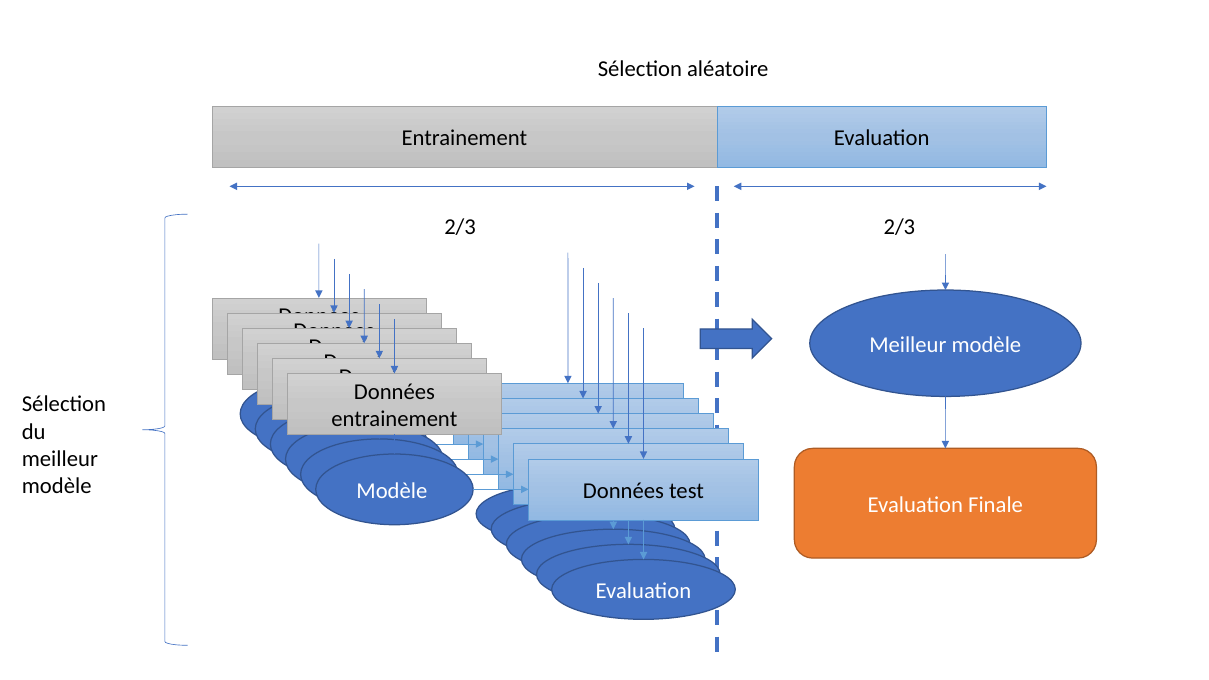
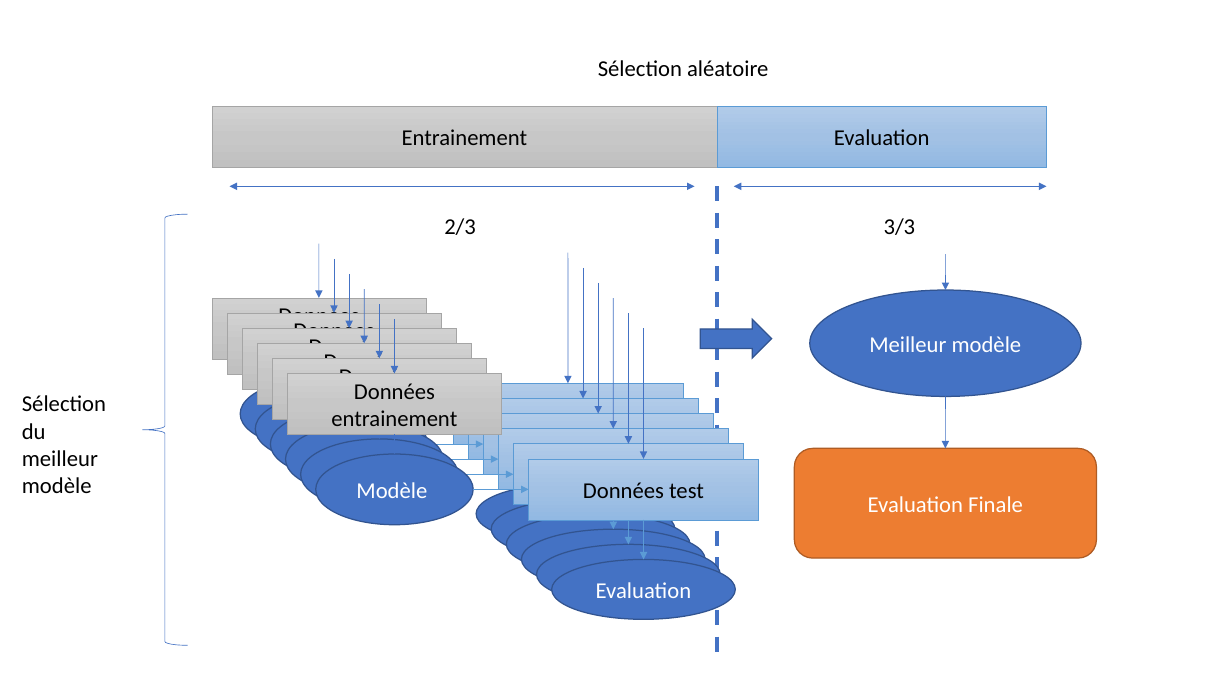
2/3 2/3: 2/3 -> 3/3 (899, 227)
